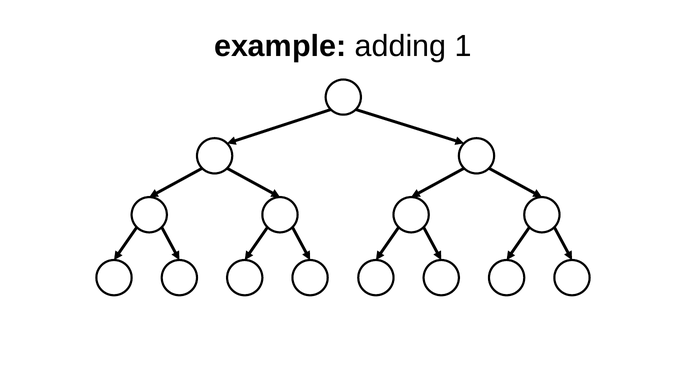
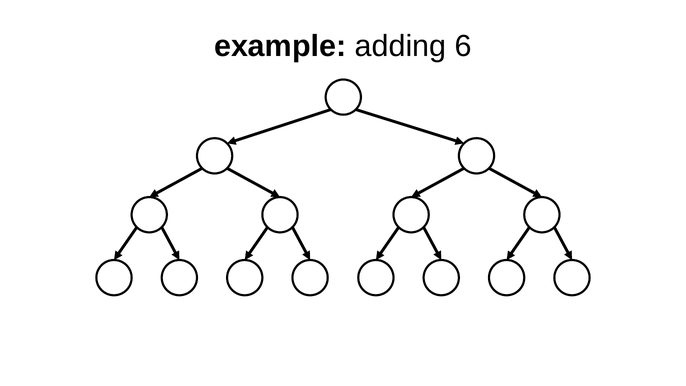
adding 1: 1 -> 6 (463, 46)
